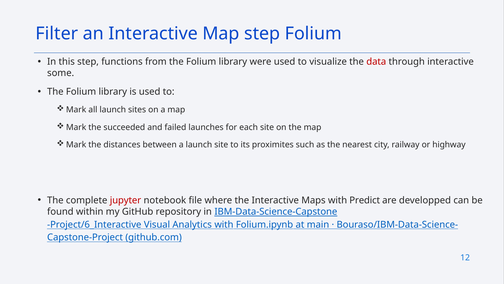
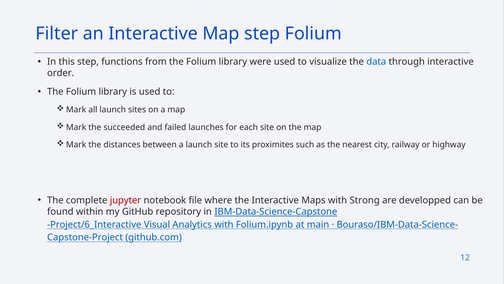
data colour: red -> blue (376, 62)
some: some -> order (61, 73)
Predict: Predict -> Strong (365, 200)
